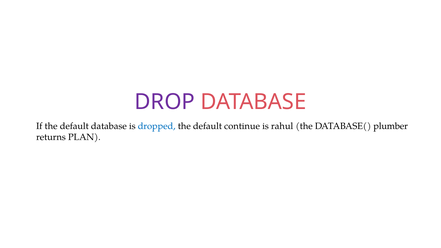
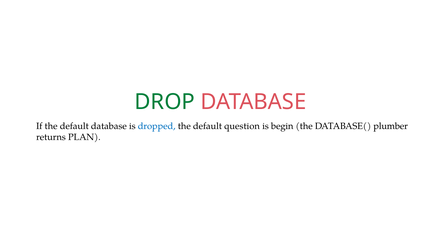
DROP colour: purple -> green (165, 102)
continue: continue -> question (242, 126)
rahul: rahul -> begin (282, 126)
